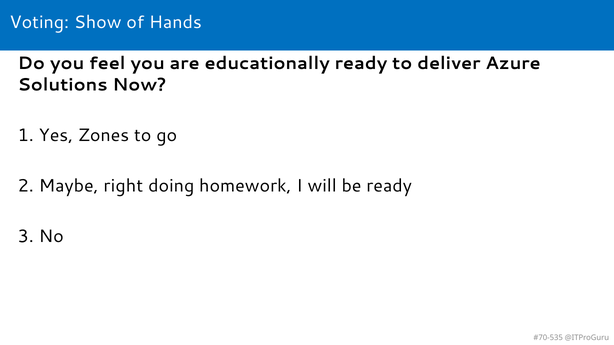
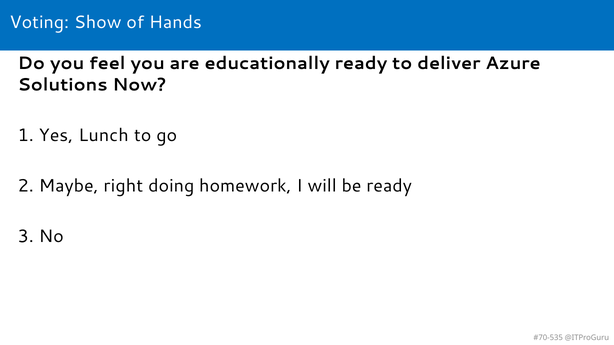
Zones: Zones -> Lunch (104, 135)
